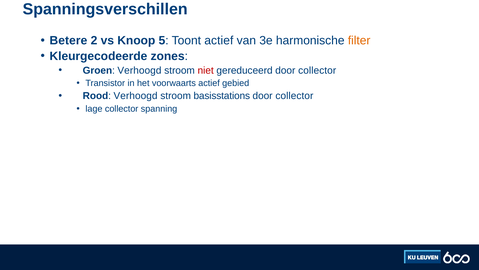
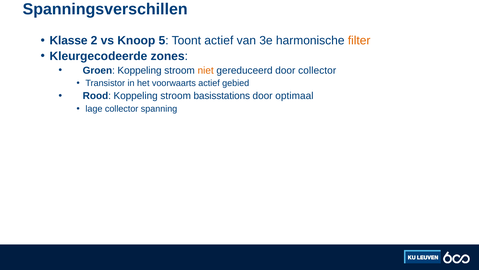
Betere: Betere -> Klasse (69, 41)
Groen Verhoogd: Verhoogd -> Koppeling (140, 70)
niet colour: red -> orange (206, 70)
Rood Verhoogd: Verhoogd -> Koppeling (136, 96)
collector: collector -> optimaal (294, 96)
